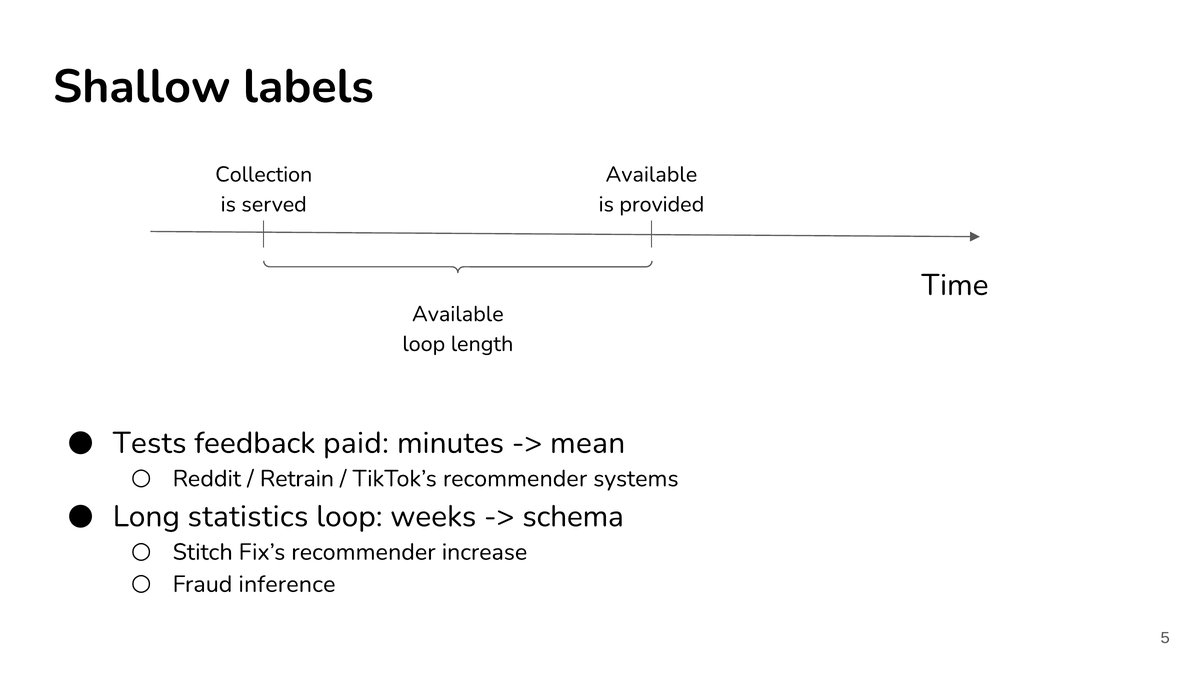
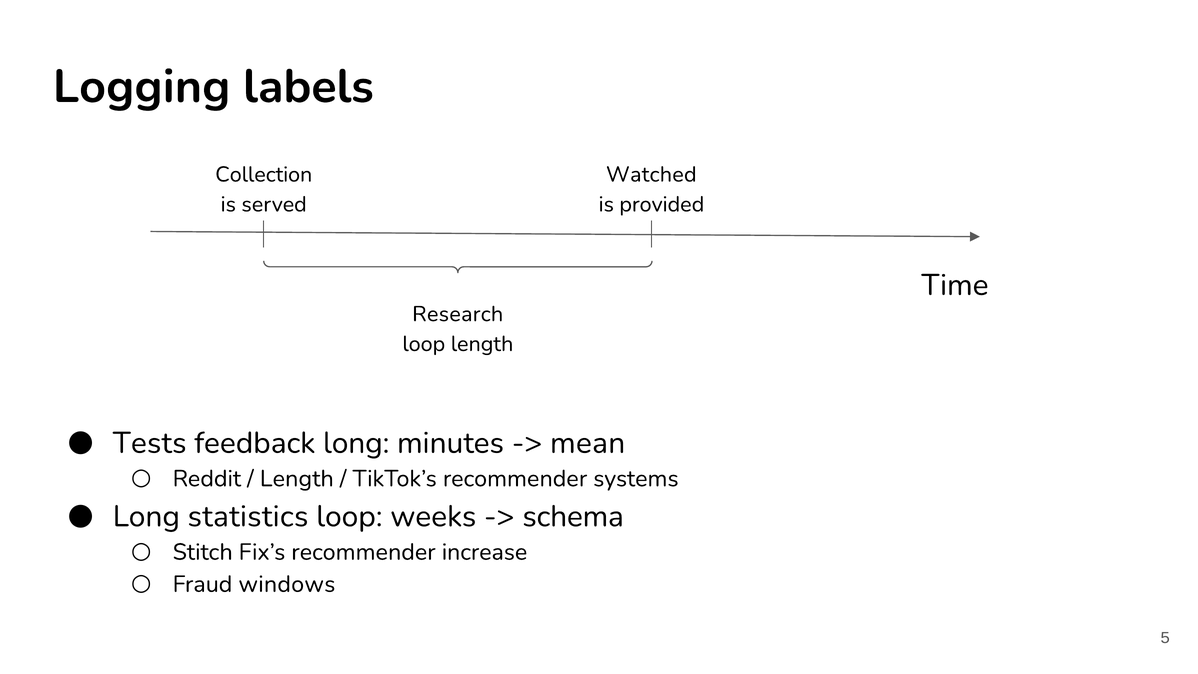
Shallow: Shallow -> Logging (142, 87)
Available: Available -> Watched (651, 174)
Available: Available -> Research (458, 314)
feedback paid: paid -> long (356, 443)
Retrain: Retrain -> Length (297, 478)
inference: inference -> windows (287, 584)
